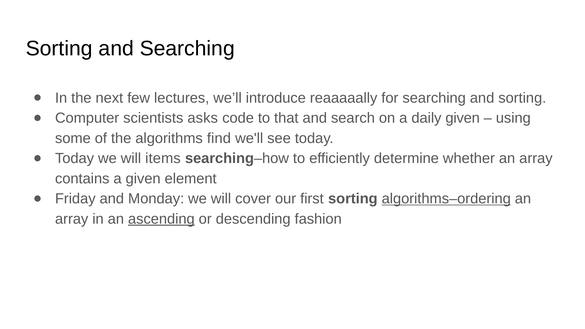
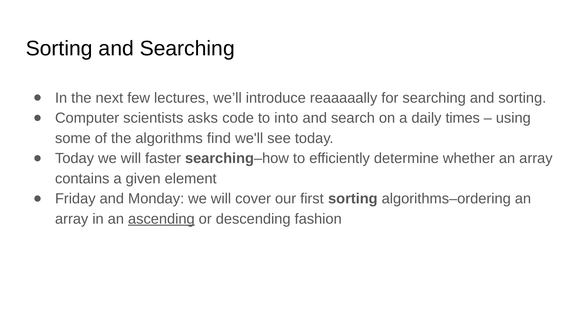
that: that -> into (286, 118)
daily given: given -> times (463, 118)
items: items -> faster (163, 158)
algorithms–ordering underline: present -> none (446, 199)
